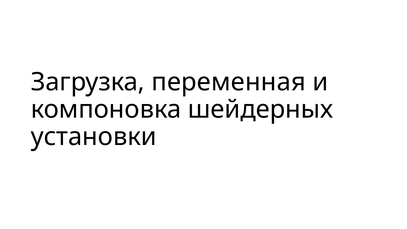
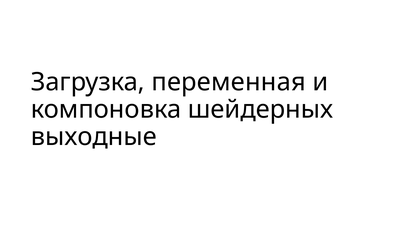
установки: установки -> выходные (94, 137)
